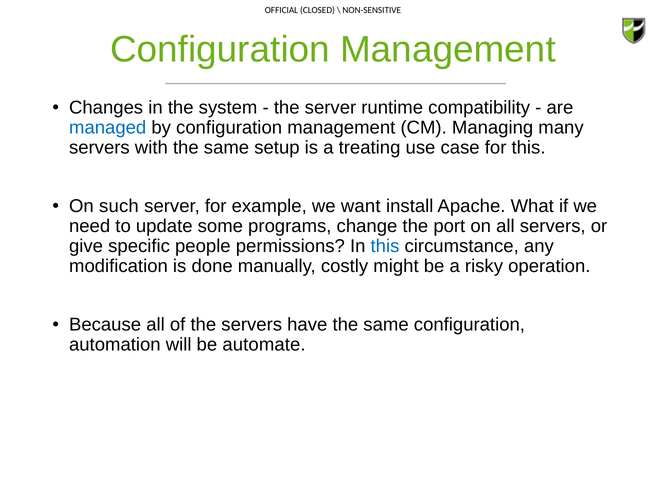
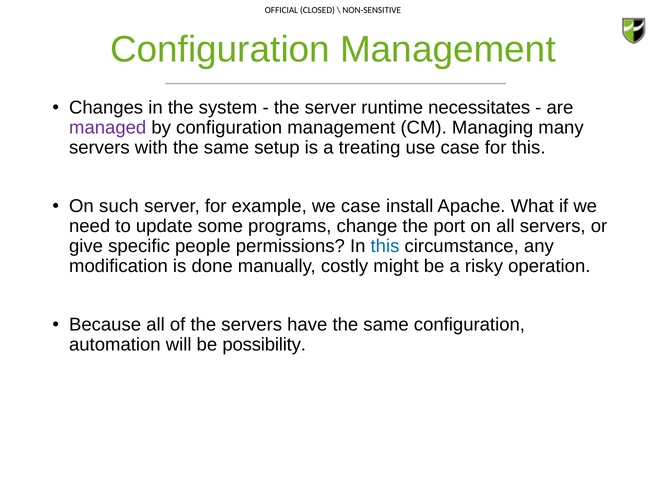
compatibility: compatibility -> necessitates (479, 108)
managed colour: blue -> purple (108, 128)
we want: want -> case (361, 206)
automate: automate -> possibility (264, 345)
